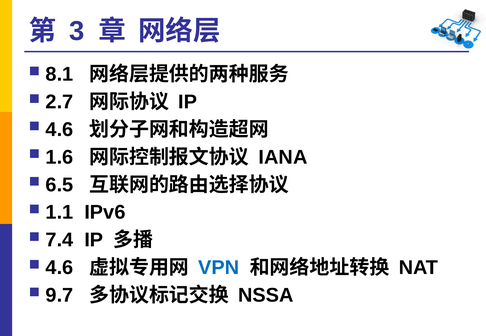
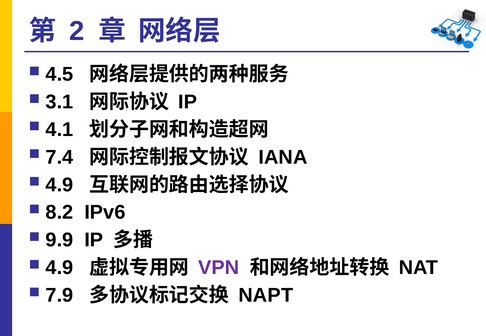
3: 3 -> 2 (77, 31)
8.1: 8.1 -> 4.5 (59, 74)
2.7: 2.7 -> 3.1 (59, 102)
4.6: 4.6 -> 4.1 (59, 130)
1.6: 1.6 -> 7.4 (59, 157)
6.5: 6.5 -> 4.9 (59, 185)
1.1: 1.1 -> 8.2 (59, 213)
7.4: 7.4 -> 9.9 (59, 240)
4.6: 4.6 -> 4.9 (59, 268)
VPN colour: blue -> purple (219, 268)
9.7: 9.7 -> 7.9 (59, 296)
NSSA: NSSA -> NAPT (266, 296)
